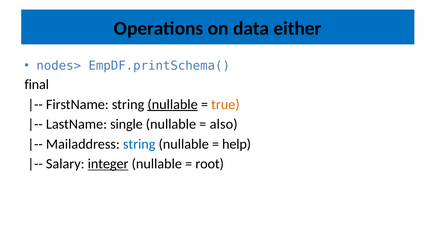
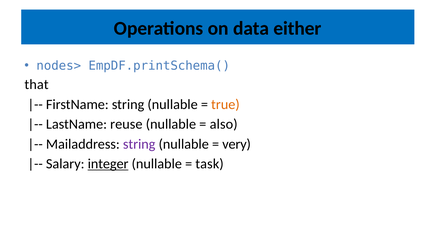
final: final -> that (37, 85)
nullable underline: present -> none (173, 104)
single: single -> reuse (126, 124)
string colour: blue -> purple (139, 144)
help: help -> very (237, 144)
root: root -> task (210, 164)
